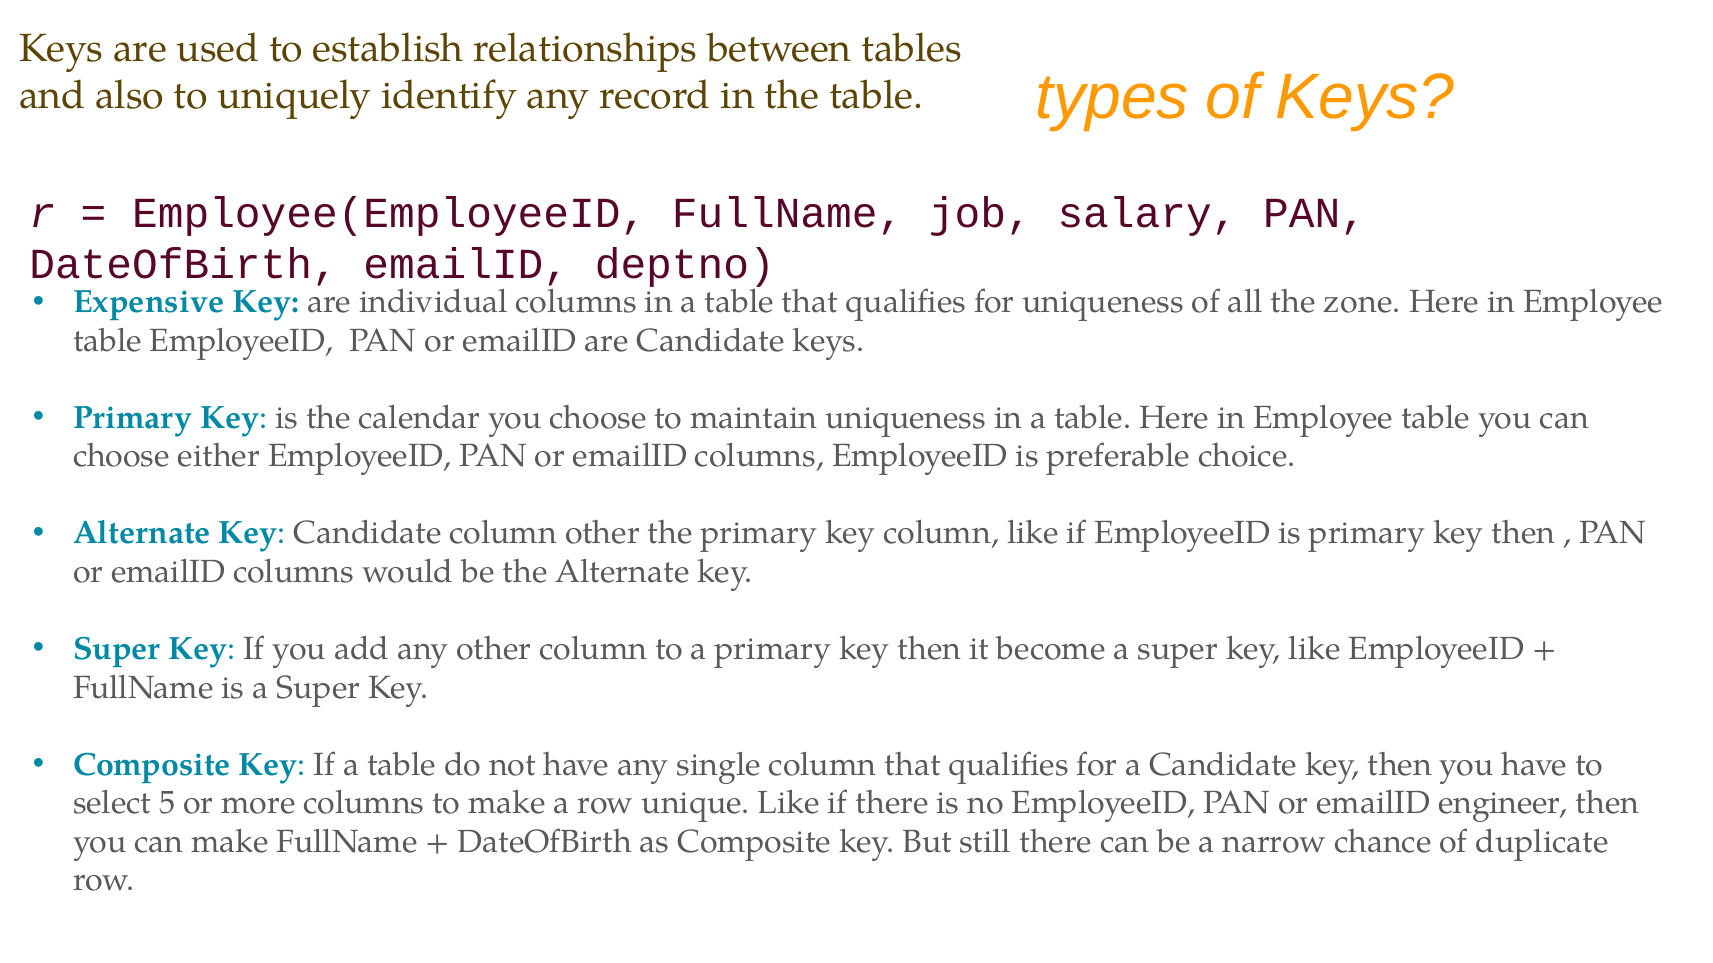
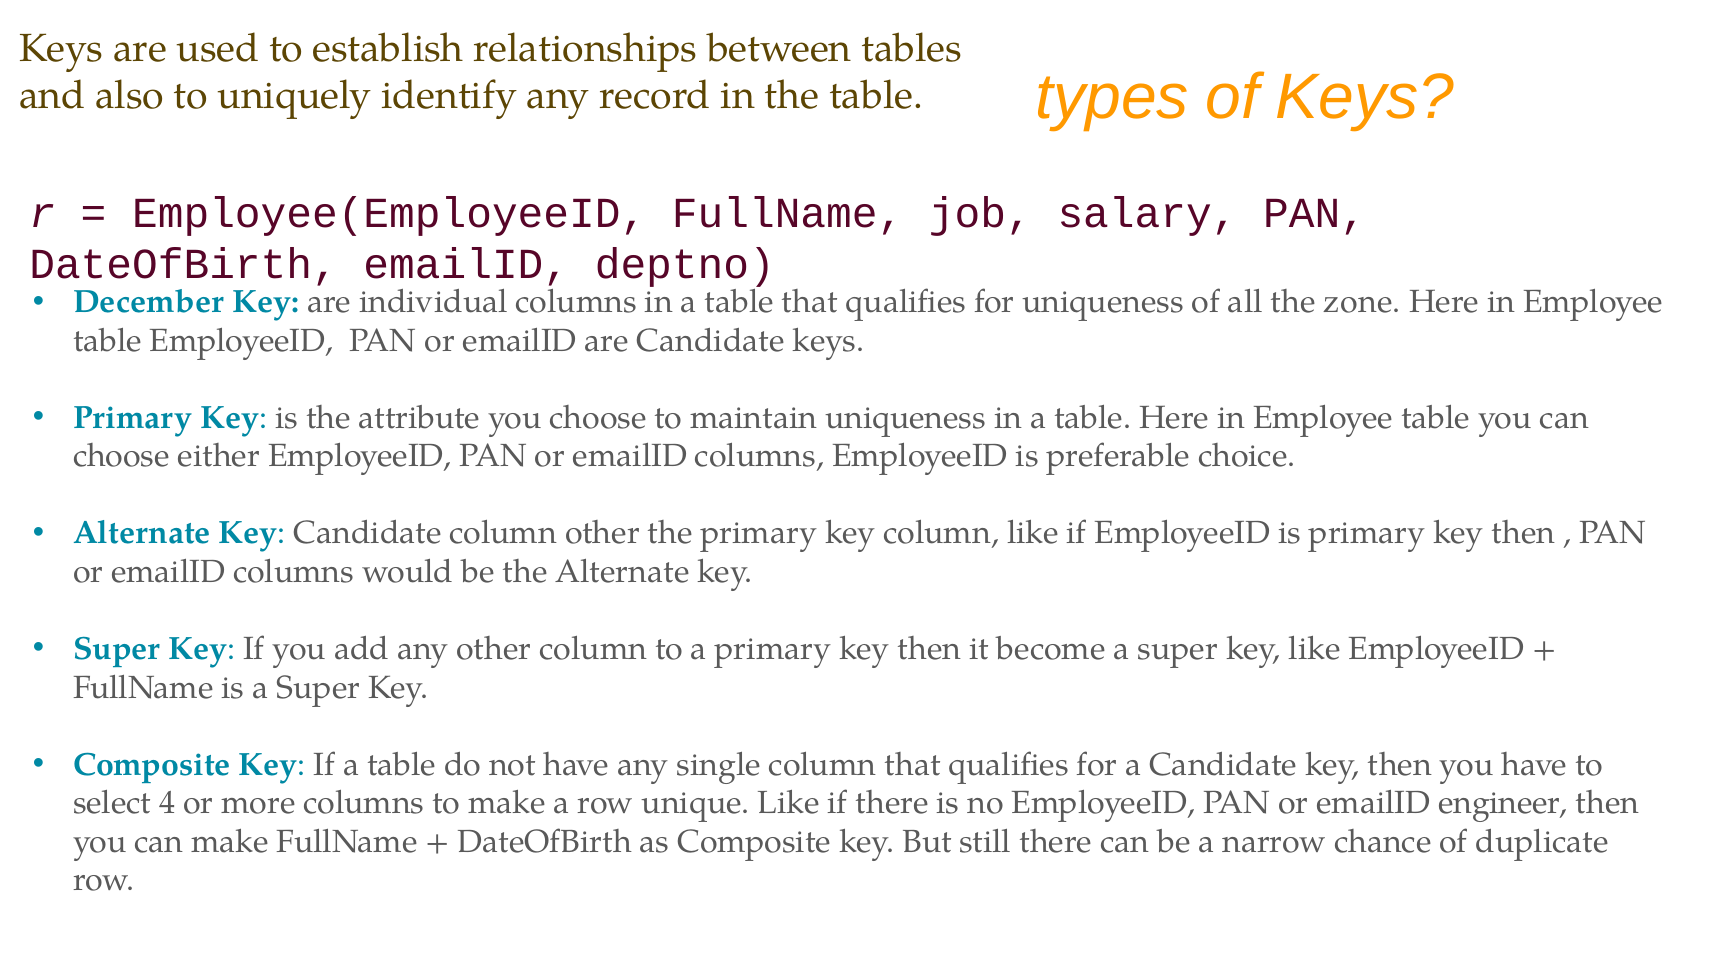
Expensive: Expensive -> December (149, 302)
calendar: calendar -> attribute (420, 418)
5: 5 -> 4 (167, 803)
